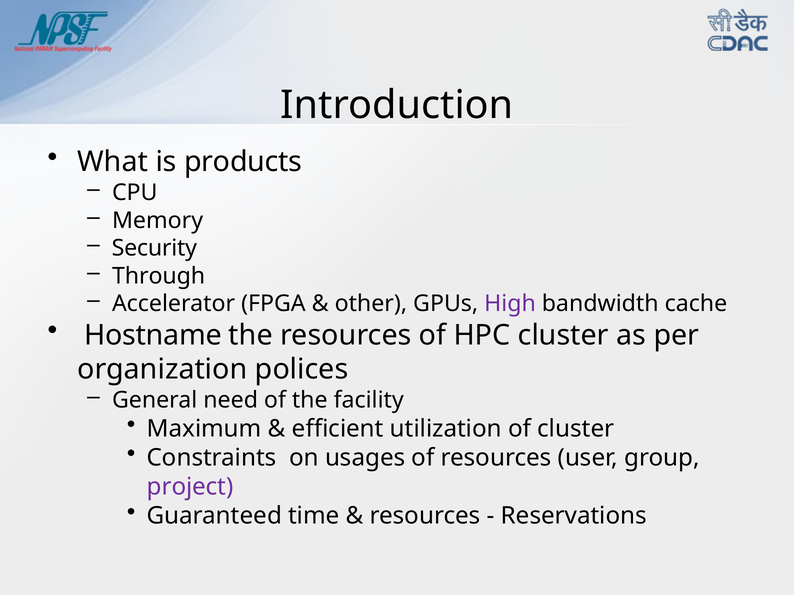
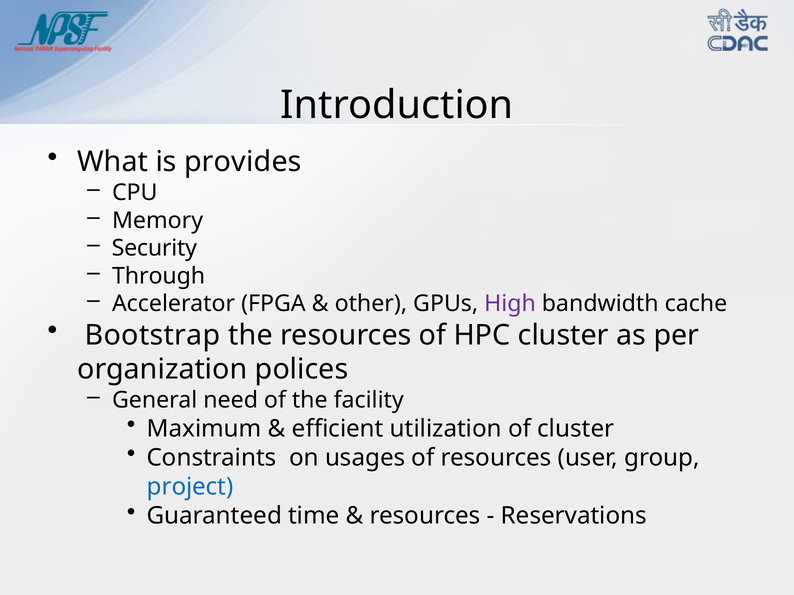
products: products -> provides (243, 162)
Hostname: Hostname -> Bootstrap (153, 335)
project colour: purple -> blue (190, 487)
